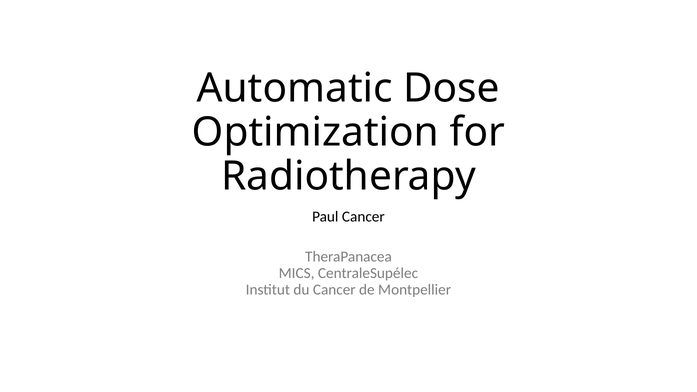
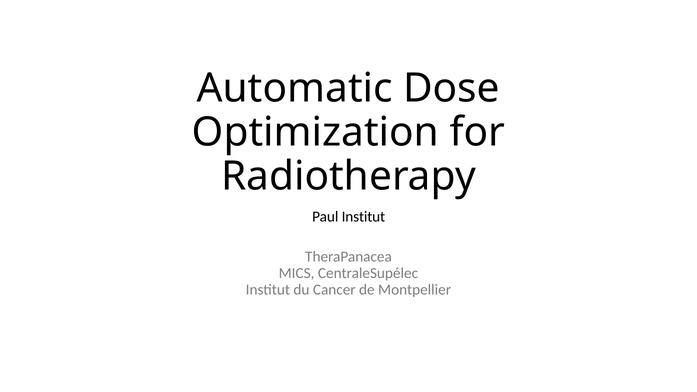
Paul Cancer: Cancer -> Institut (363, 217)
